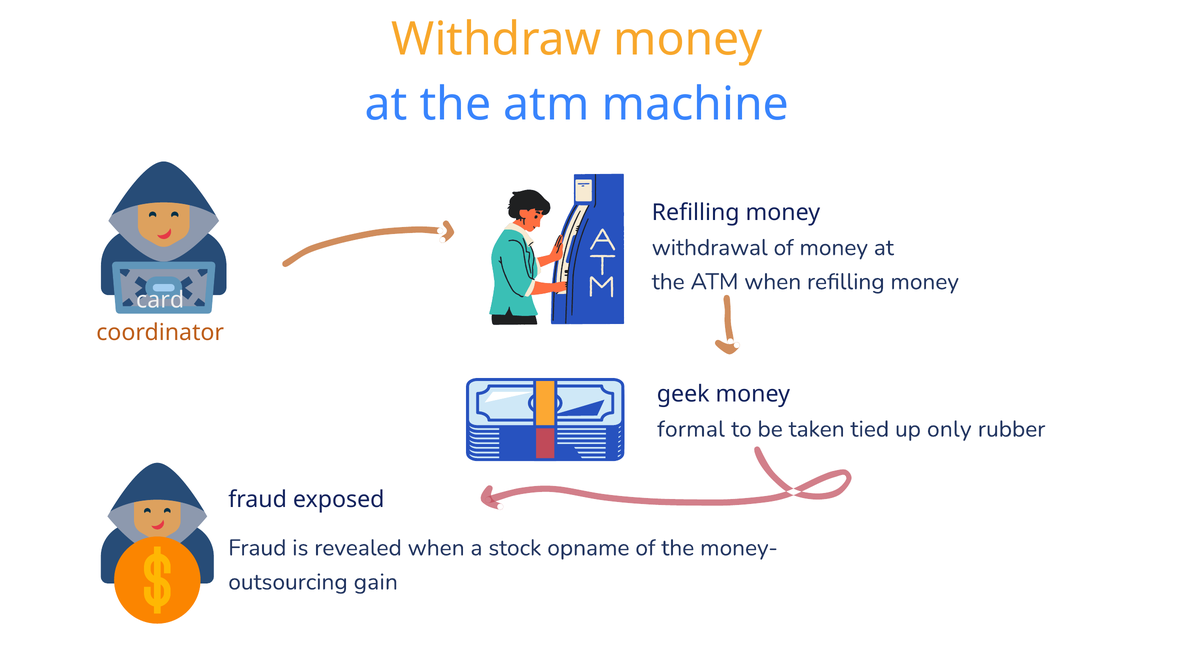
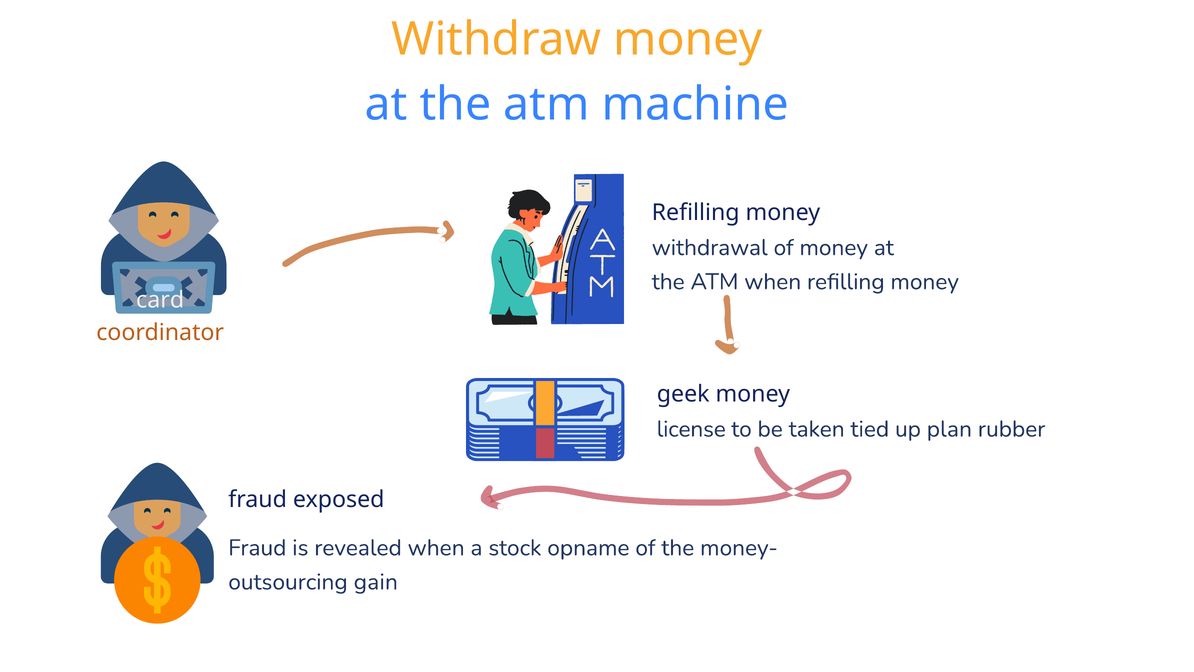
formal: formal -> license (691, 429)
only: only -> plan (949, 429)
